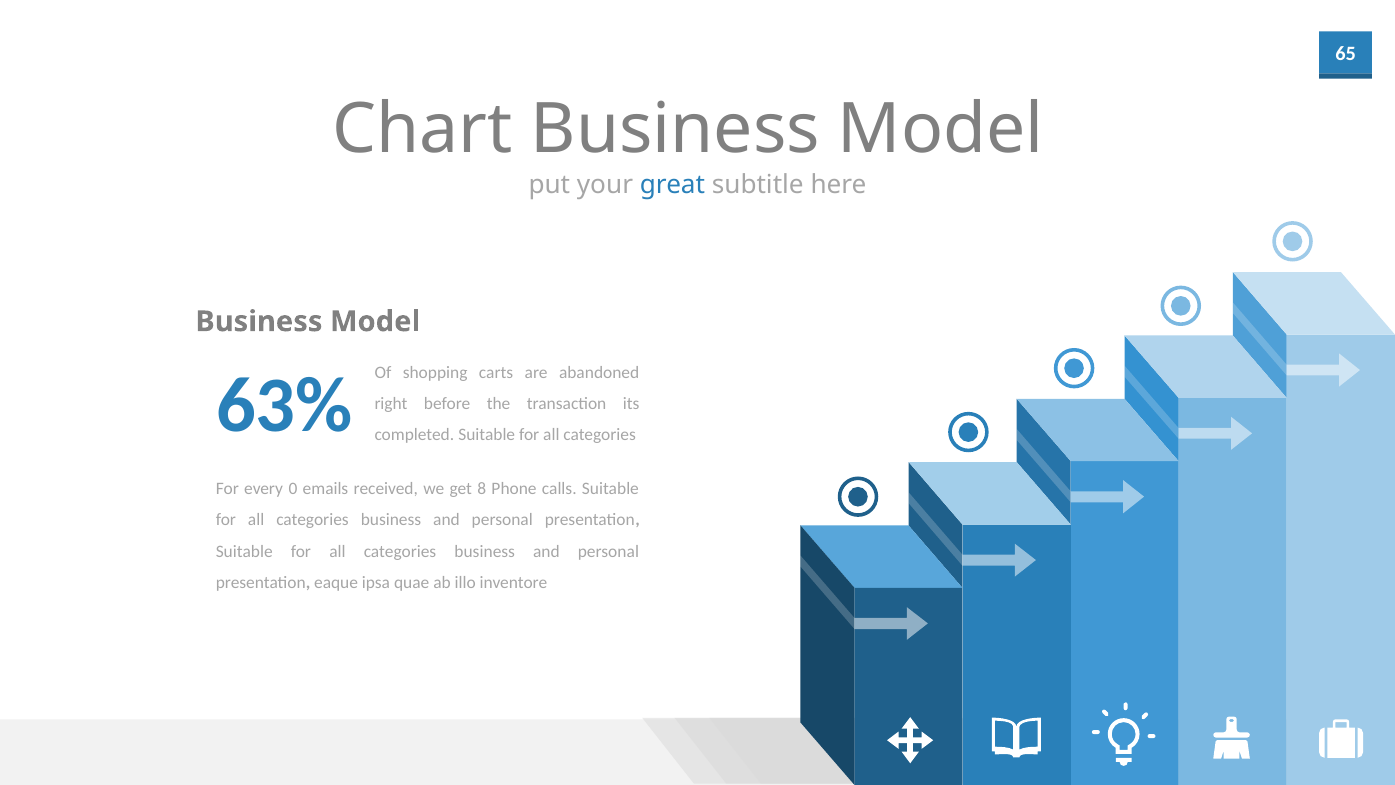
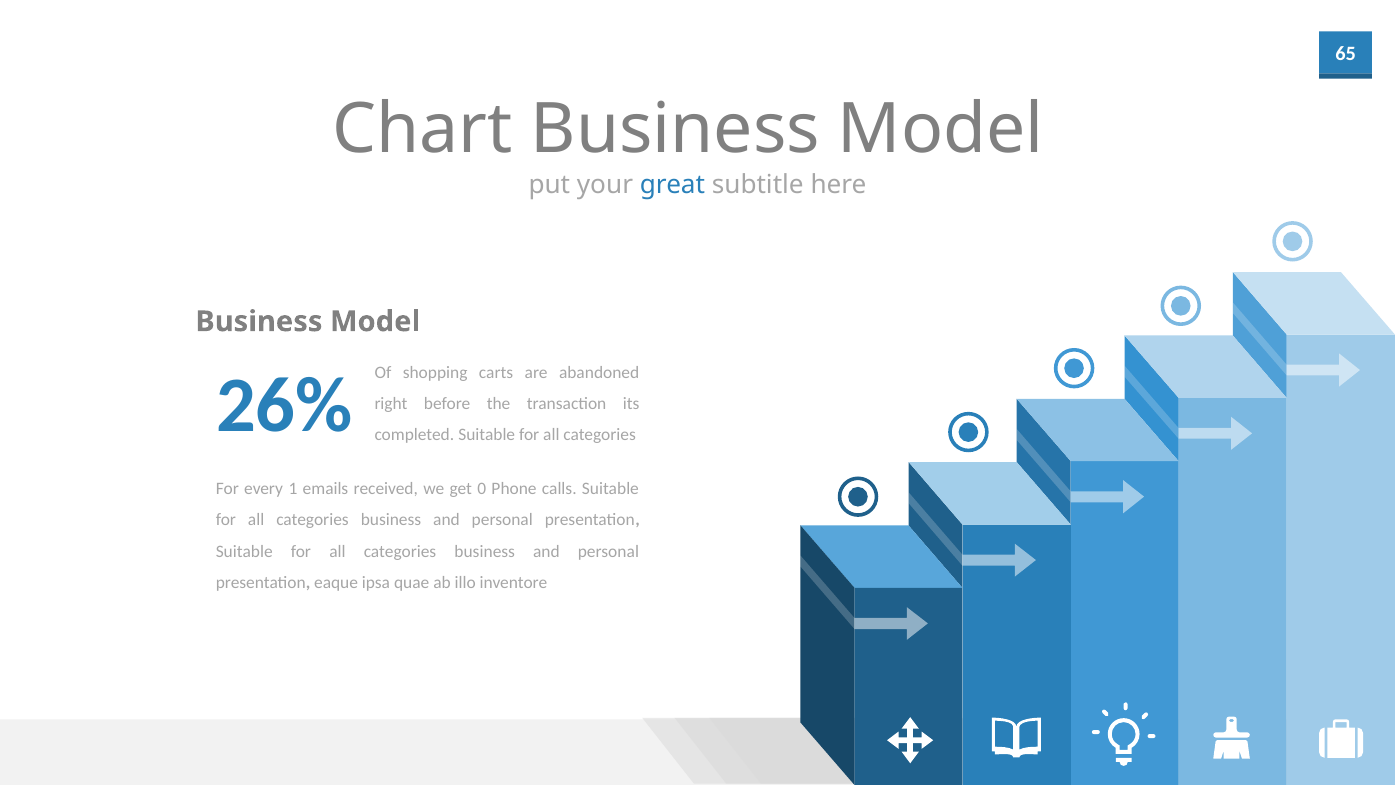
63%: 63% -> 26% (285, 406)
0: 0 -> 1 (293, 488)
8: 8 -> 0 (482, 488)
